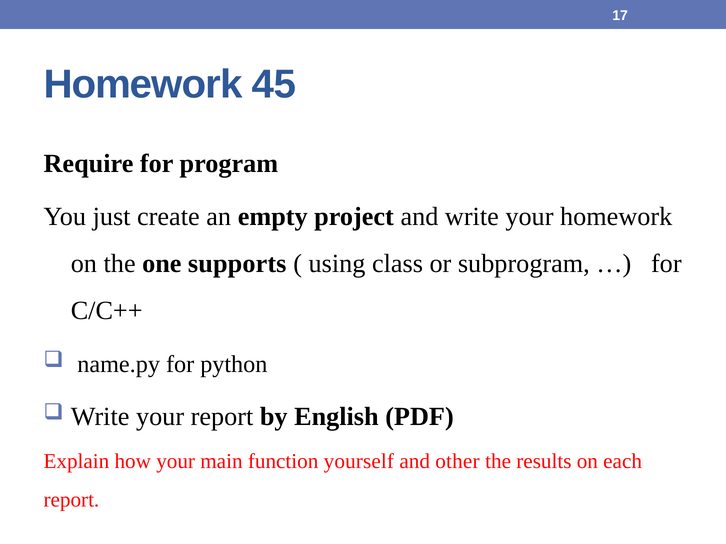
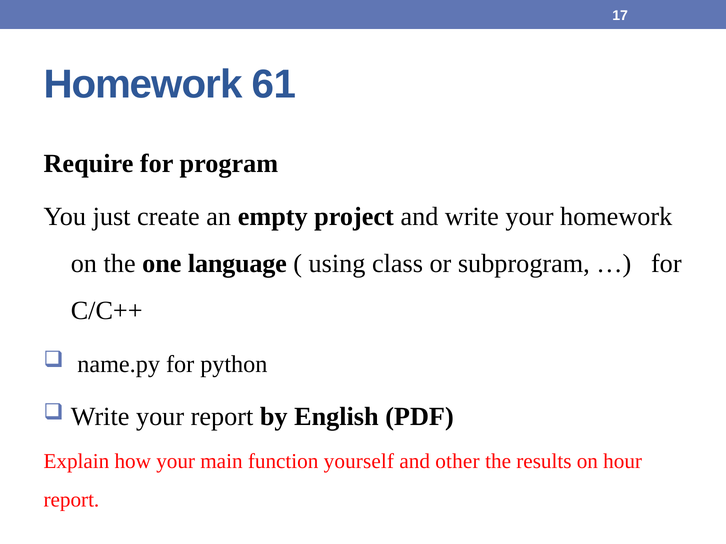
45: 45 -> 61 (274, 85)
supports: supports -> language (237, 264)
each: each -> hour (623, 462)
